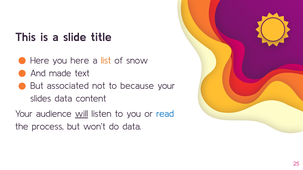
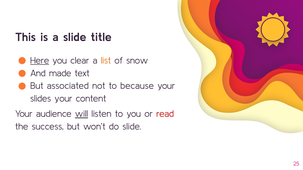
Here underline: none -> present (40, 61)
you here: here -> clear (80, 61)
slides data: data -> your (63, 99)
read colour: blue -> red (165, 114)
process: process -> success (48, 127)
do data: data -> slide (132, 127)
